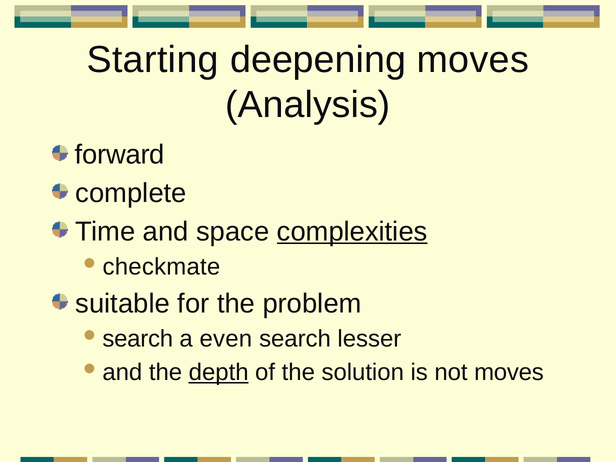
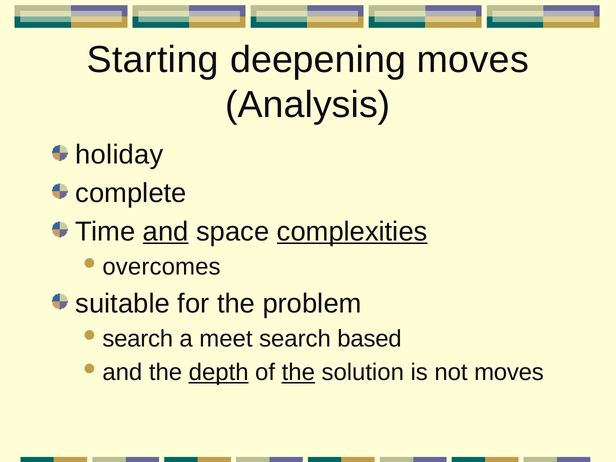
forward: forward -> holiday (120, 155)
and underline: none -> present (166, 232)
checkmate: checkmate -> overcomes (162, 267)
even: even -> meet (226, 339)
lesser: lesser -> based (370, 339)
the underline: none -> present (298, 372)
